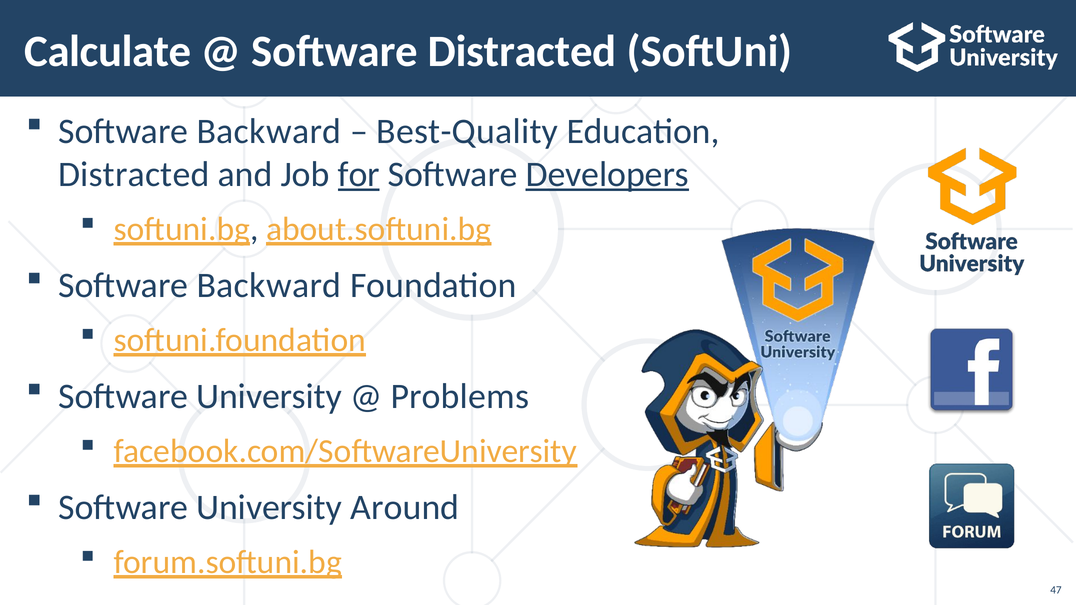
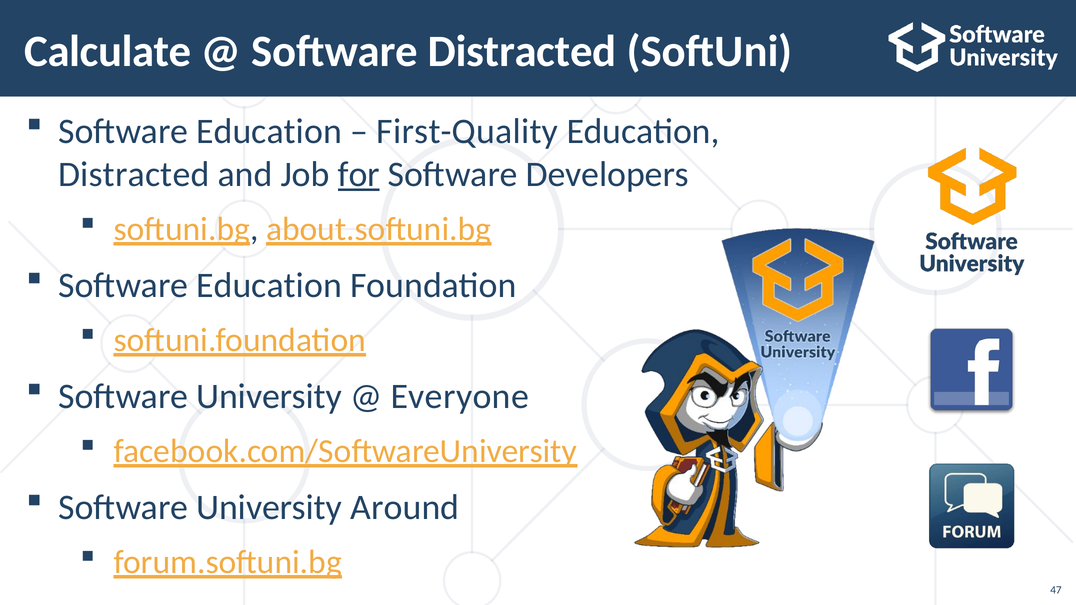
Backward: Backward -> Education (269, 131)
Best-Quality: Best-Quality -> First-Quality (467, 131)
Developers underline: present -> none (607, 174)
Backward: Backward -> Education (269, 285)
Problems: Problems -> Everyone (460, 396)
